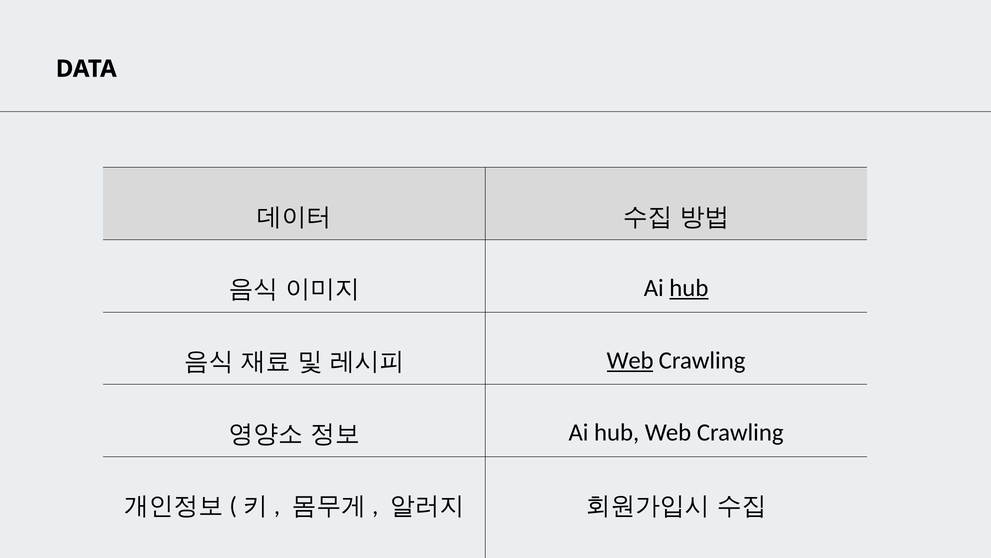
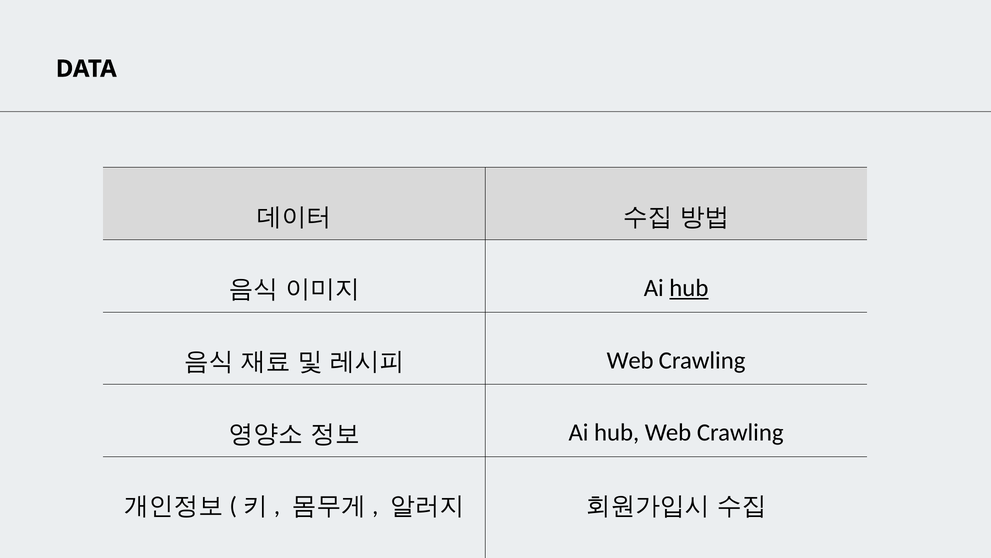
Web underline: present -> none (630, 360)
